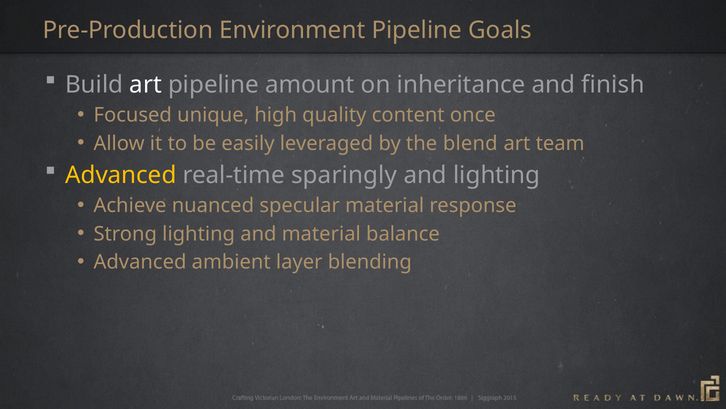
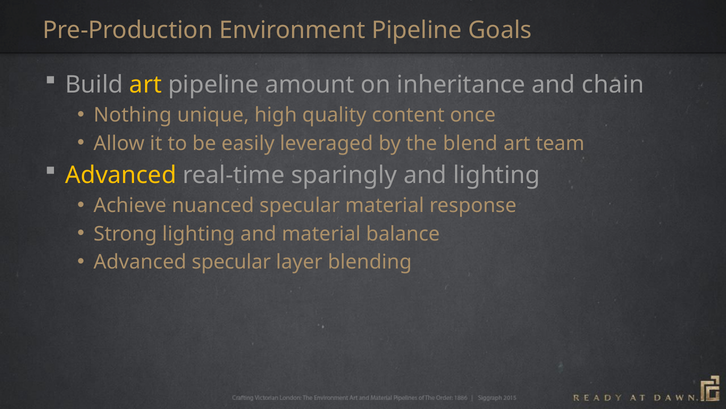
art colour: white -> yellow (146, 84)
finish: finish -> chain (613, 84)
Focused: Focused -> Nothing (133, 115)
Advanced ambient: ambient -> specular (231, 262)
